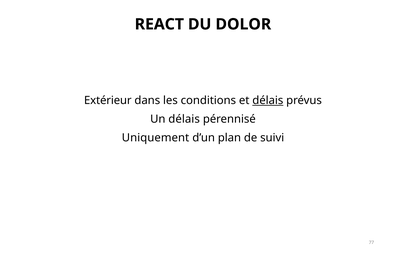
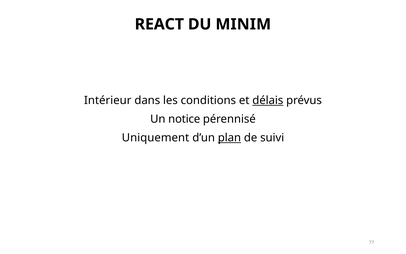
DOLOR: DOLOR -> MINIM (243, 24)
Extérieur: Extérieur -> Intérieur (108, 100)
Un délais: délais -> notice (184, 119)
plan underline: none -> present (229, 138)
